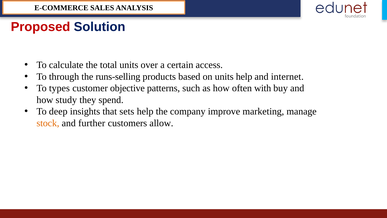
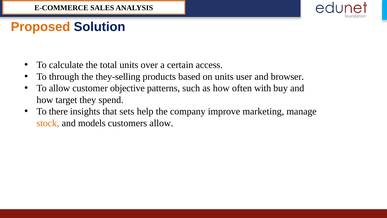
Proposed colour: red -> orange (41, 27)
runs-selling: runs-selling -> they-selling (118, 76)
units help: help -> user (244, 76)
internet: internet -> browser (287, 76)
To types: types -> allow (60, 88)
study: study -> target (66, 100)
deep: deep -> there (58, 111)
further: further -> models (92, 123)
